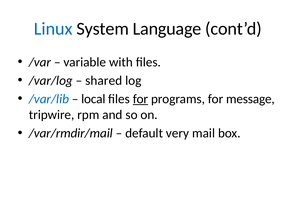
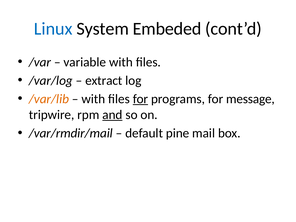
Language: Language -> Embeded (167, 29)
shared: shared -> extract (104, 81)
/var/lib colour: blue -> orange (49, 99)
local: local -> with (93, 99)
and underline: none -> present (112, 115)
very: very -> pine (178, 133)
